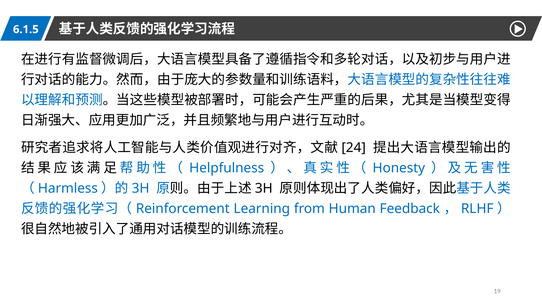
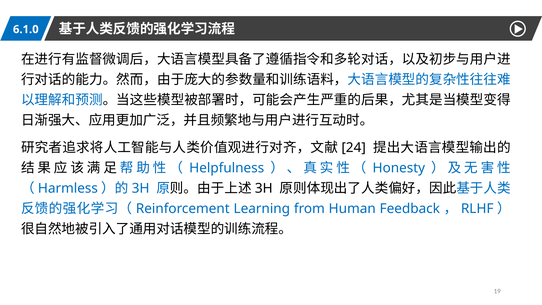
6.1.5: 6.1.5 -> 6.1.0 (26, 29)
